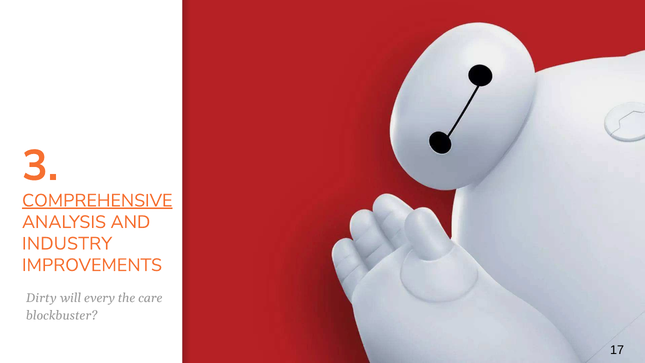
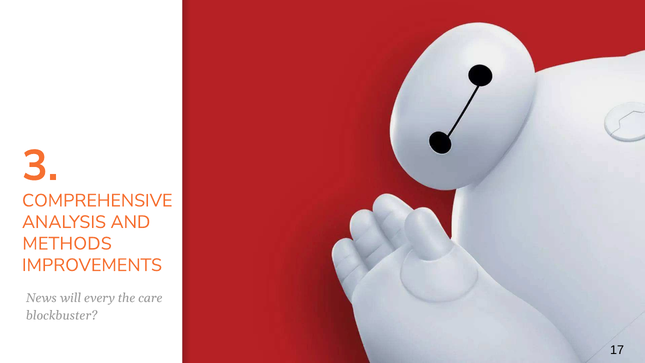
COMPREHENSIVE underline: present -> none (97, 200)
INDUSTRY: INDUSTRY -> METHODS (67, 243)
Dirty: Dirty -> News (41, 298)
